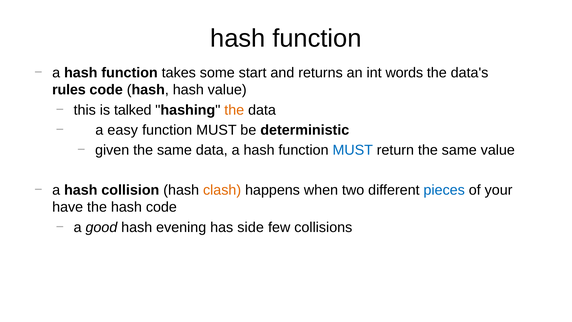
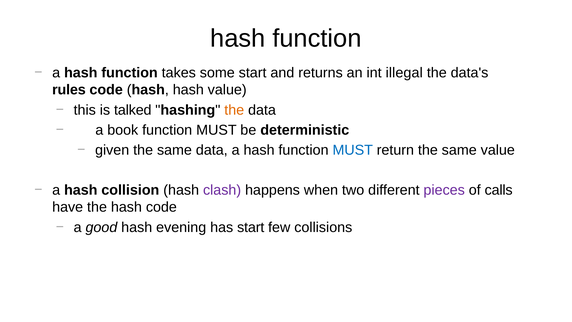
words: words -> illegal (404, 73)
easy: easy -> book (123, 130)
clash colour: orange -> purple (222, 190)
pieces colour: blue -> purple (444, 190)
your: your -> calls (499, 190)
has side: side -> start (251, 227)
